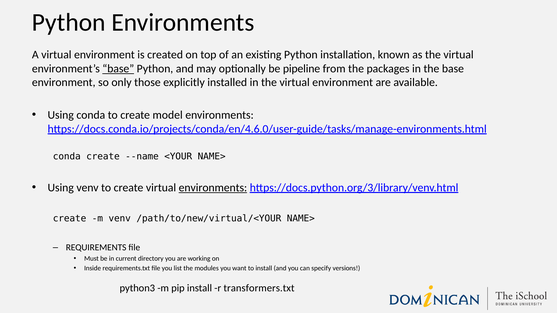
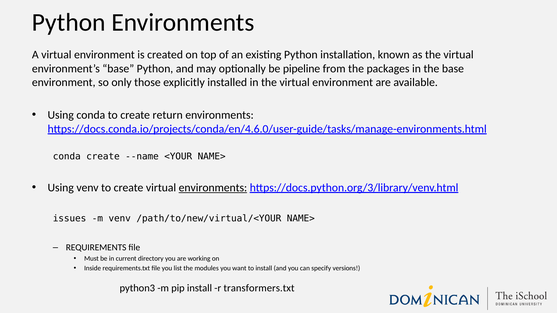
base underline: present -> none (118, 69)
model: model -> return (168, 115)
create: create -> issues (70, 219)
